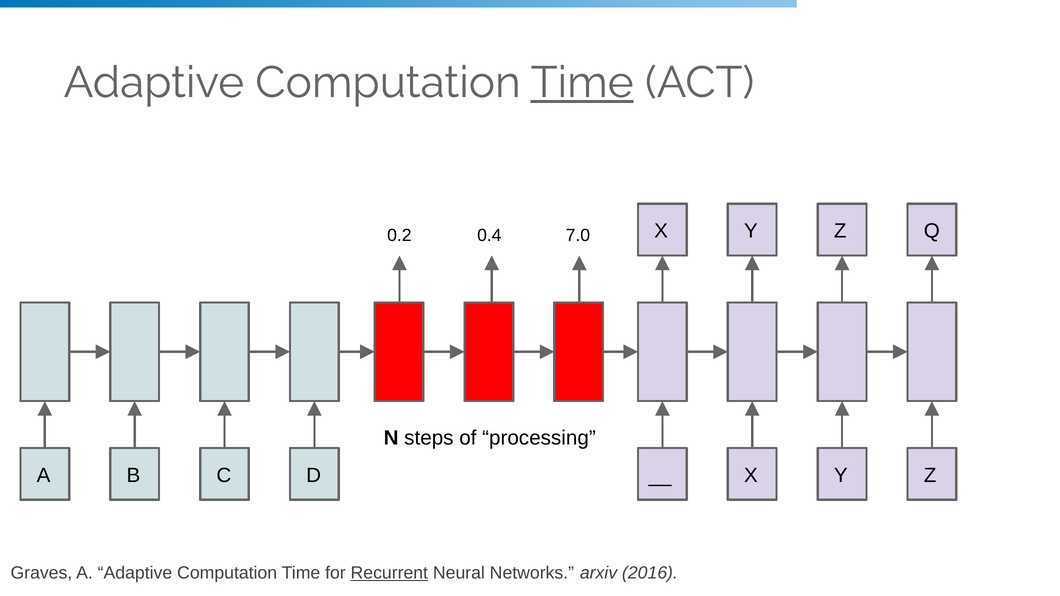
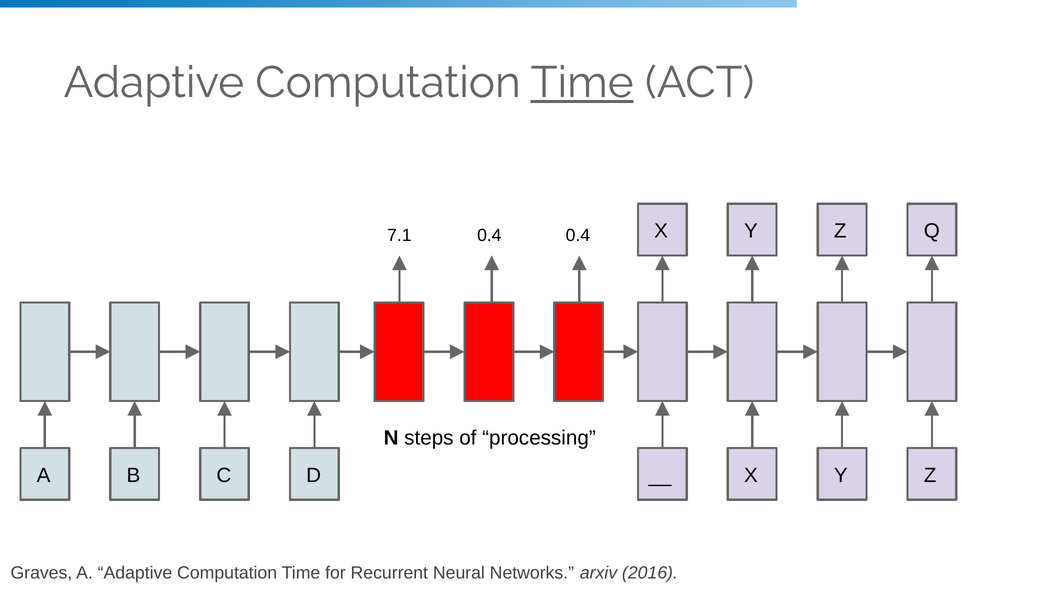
0.2: 0.2 -> 7.1 (399, 236)
0.4 7.0: 7.0 -> 0.4 (578, 236)
Recurrent underline: present -> none (389, 573)
